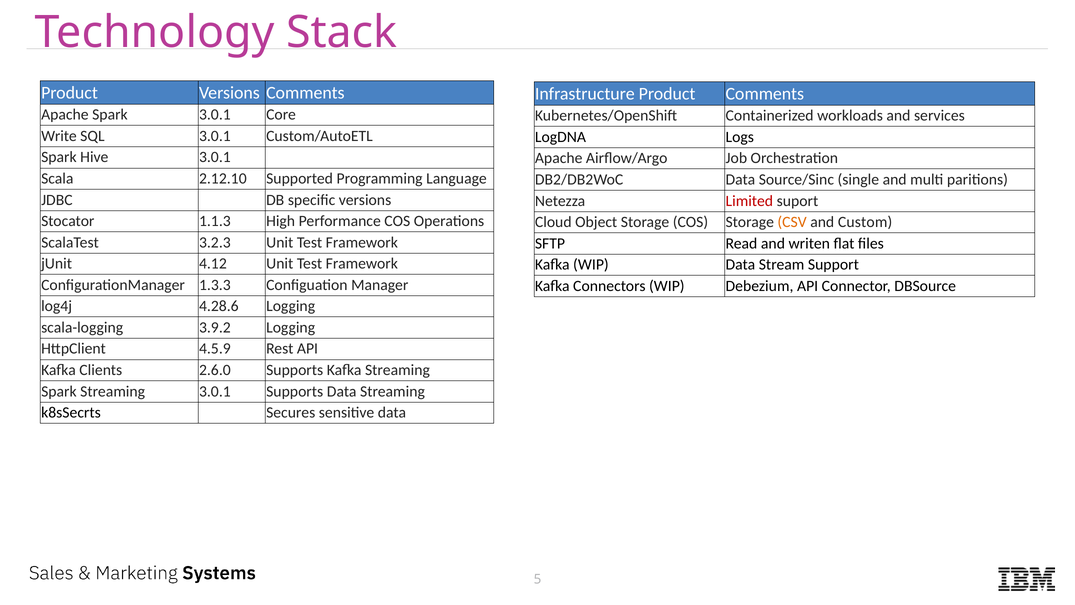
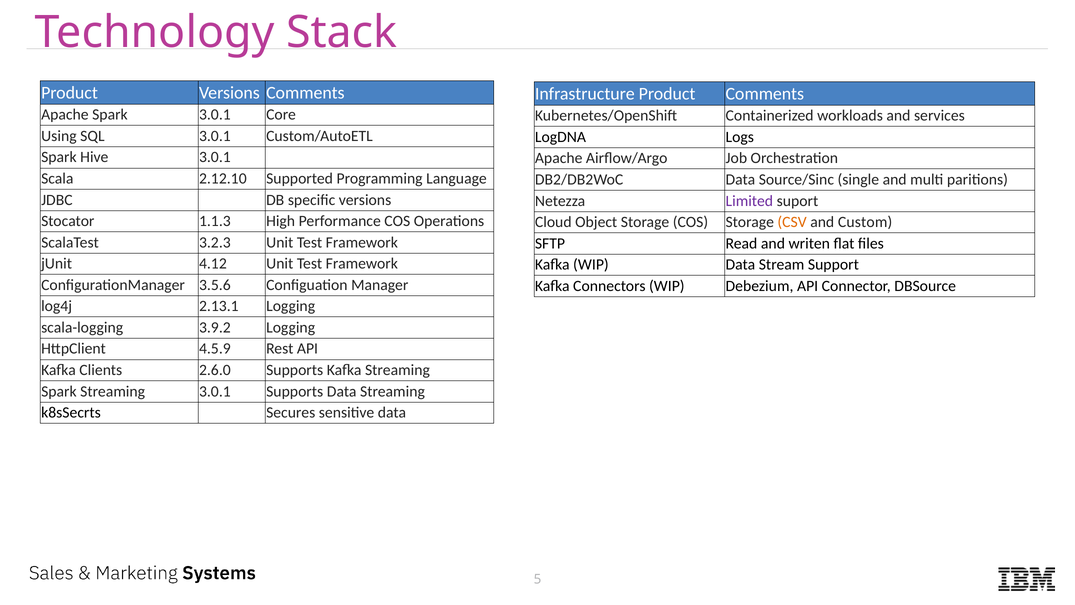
Write: Write -> Using (59, 136)
Limited colour: red -> purple (749, 201)
1.3.3: 1.3.3 -> 3.5.6 (215, 285)
4.28.6: 4.28.6 -> 2.13.1 (219, 306)
